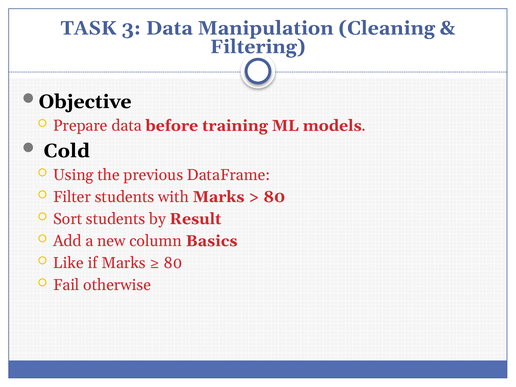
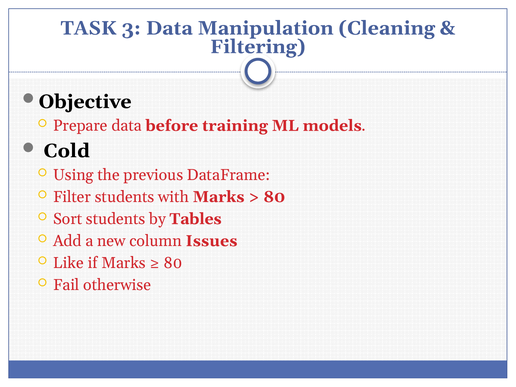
Result: Result -> Tables (196, 219)
Basics: Basics -> Issues (211, 241)
